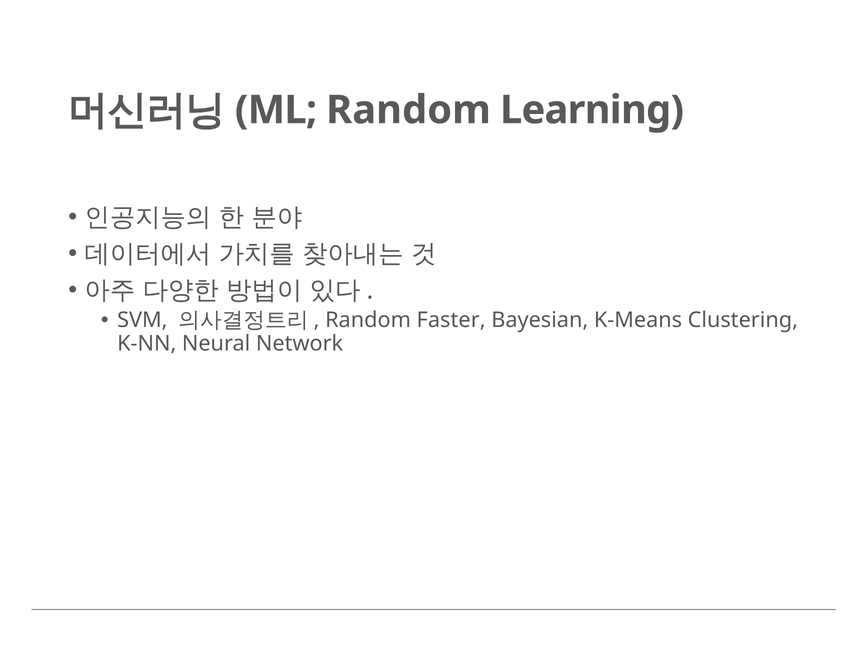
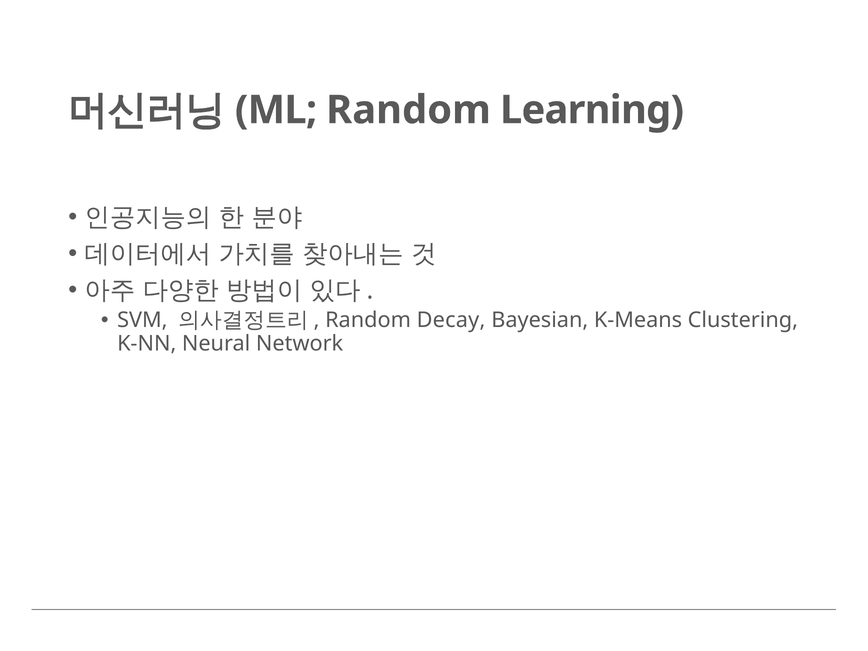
Faster: Faster -> Decay (451, 320)
